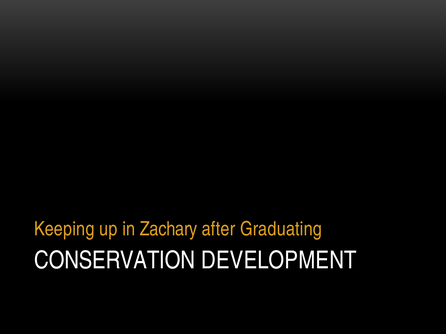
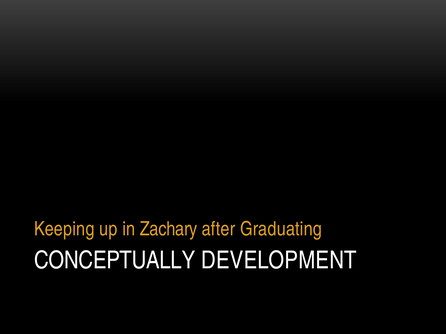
CONSERVATION: CONSERVATION -> CONCEPTUALLY (115, 261)
